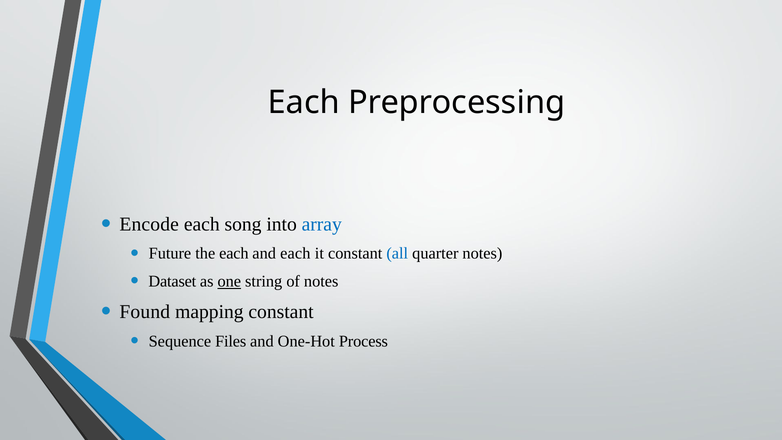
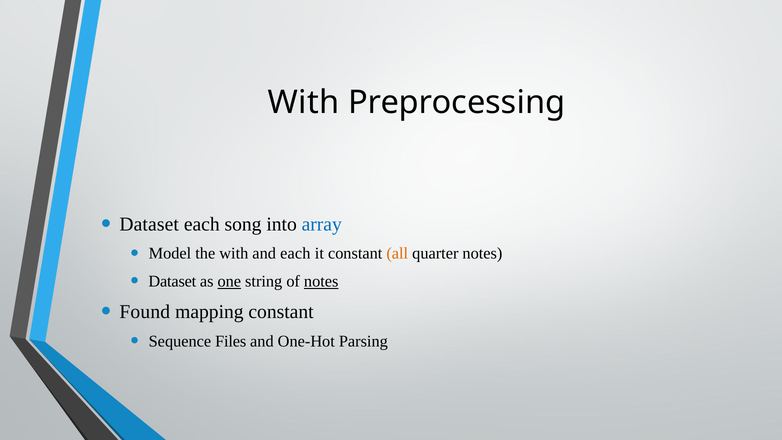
Each: Each -> With (304, 102)
Encode: Encode -> Dataset (149, 224)
Future: Future -> Model (170, 254)
the each: each -> with (234, 254)
all colour: blue -> orange (397, 254)
notes underline: none -> present (321, 281)
Process: Process -> Parsing (363, 341)
